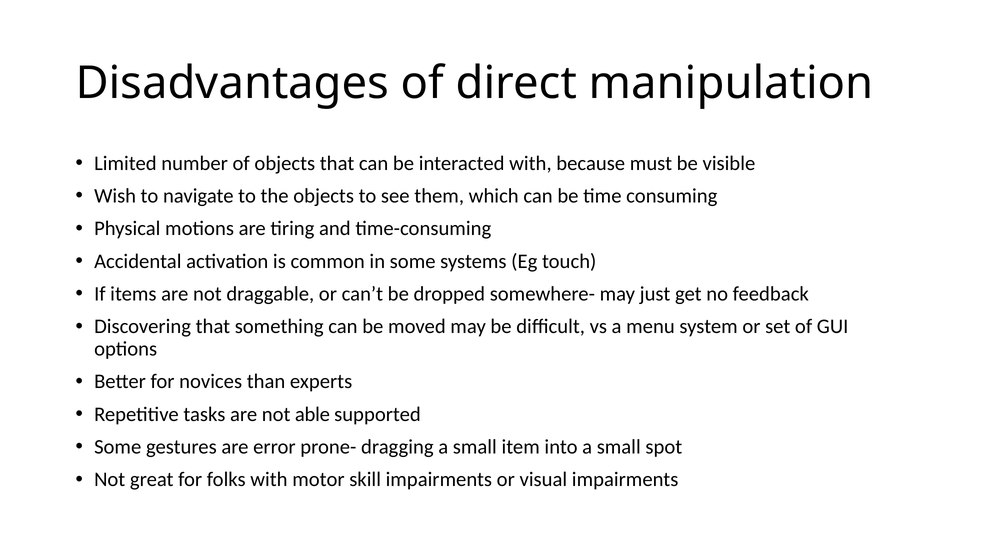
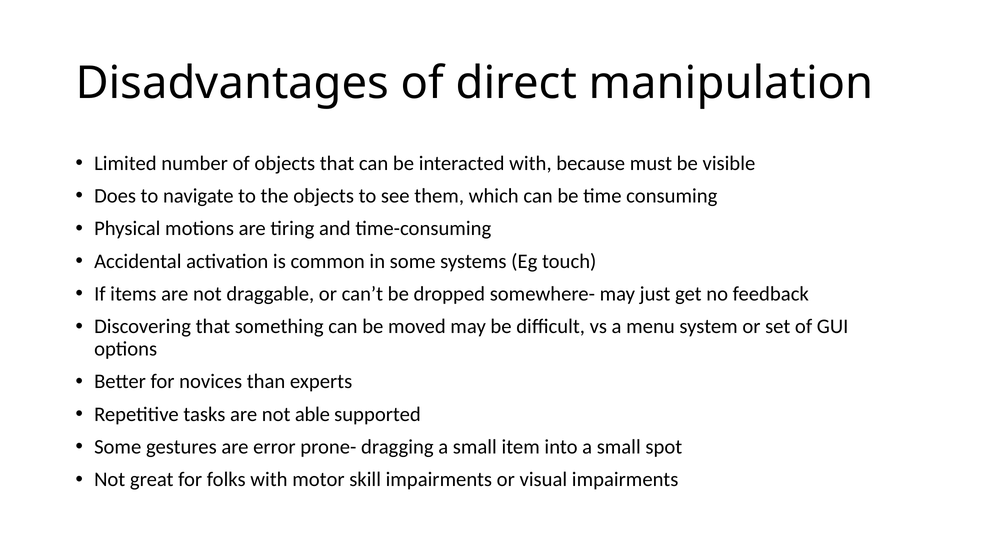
Wish: Wish -> Does (115, 196)
